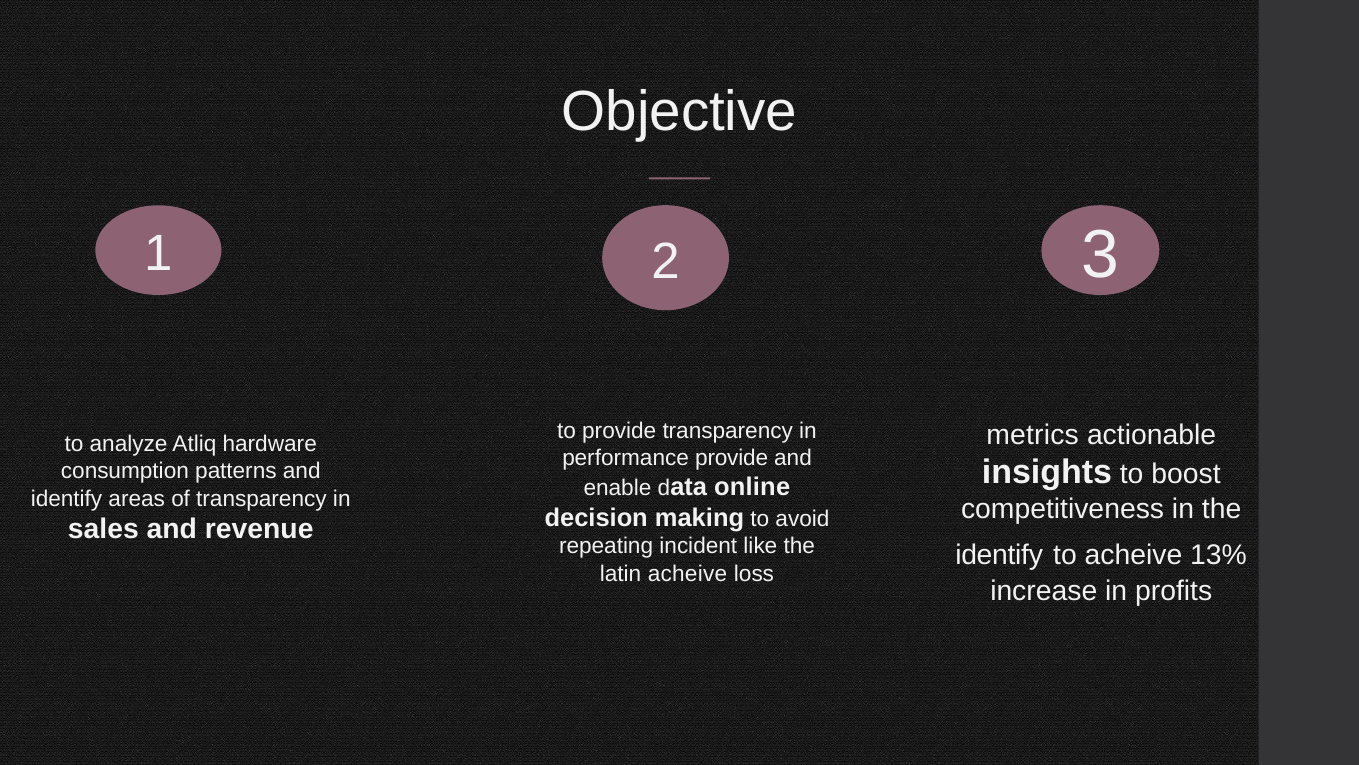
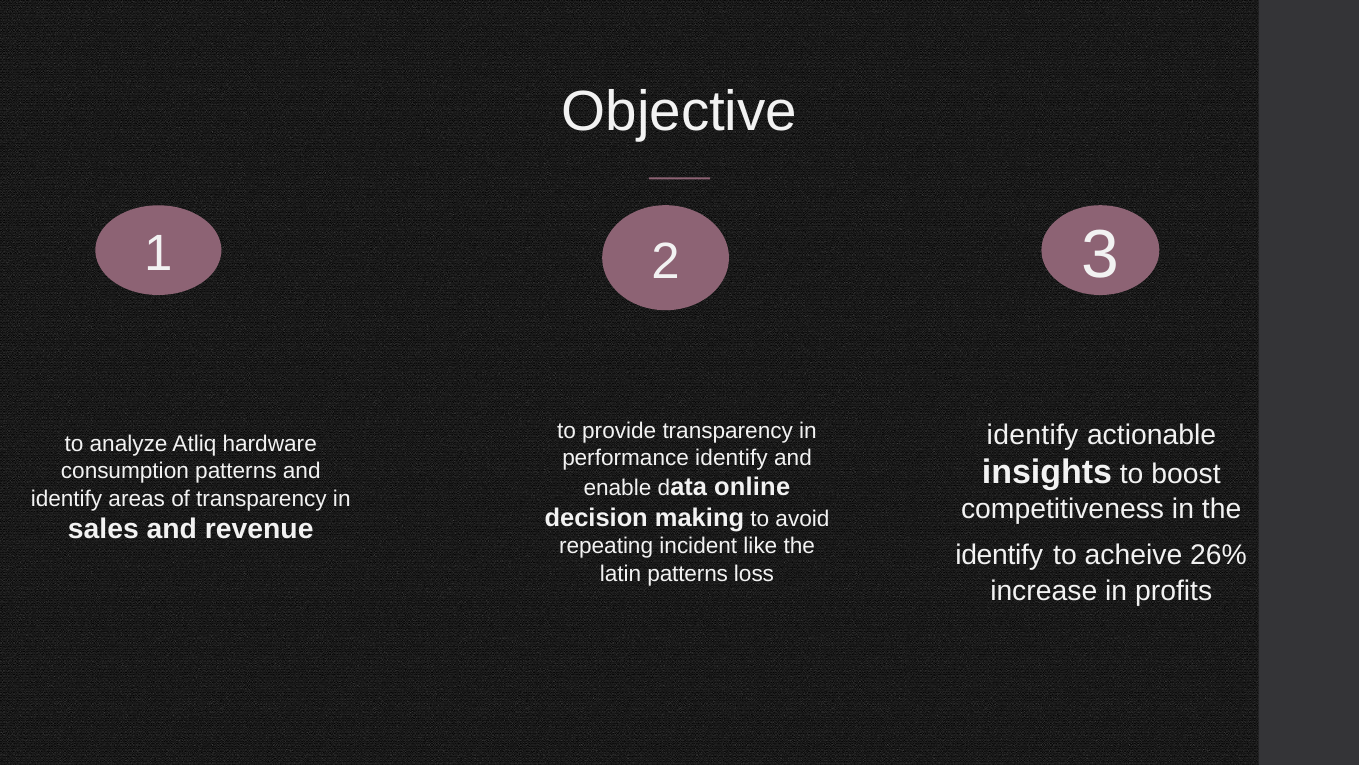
metrics: metrics -> identify (1033, 434)
performance provide: provide -> identify (731, 458)
13%: 13% -> 26% (1219, 554)
latin acheive: acheive -> patterns (688, 573)
